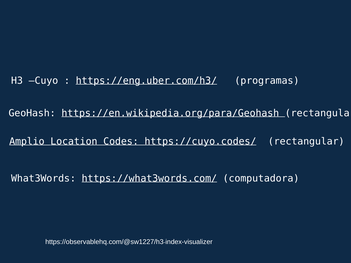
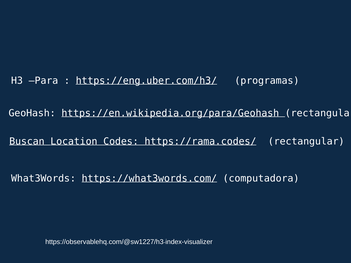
Cuyo: Cuyo -> Para (43, 81)
Amplio: Amplio -> Buscan (27, 142)
https://cuyo.codes/: https://cuyo.codes/ -> https://rama.codes/ (200, 142)
